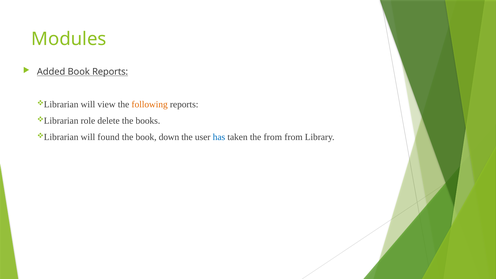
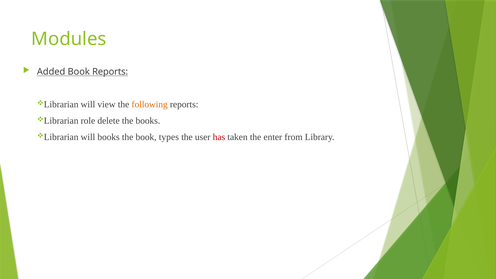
will found: found -> books (109, 137)
down: down -> types (169, 137)
has colour: blue -> red (219, 137)
the from: from -> enter (273, 137)
